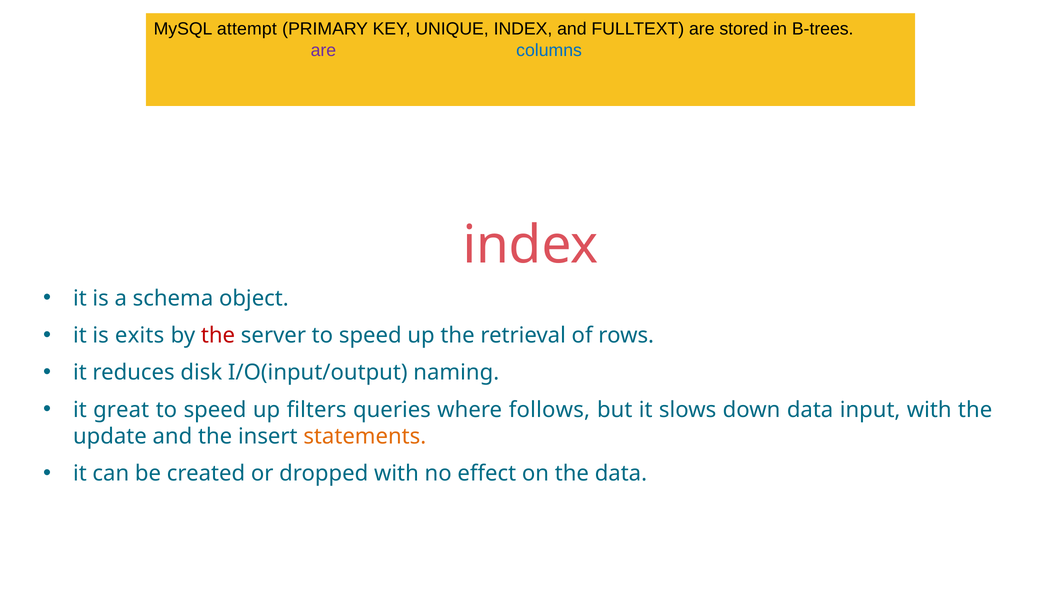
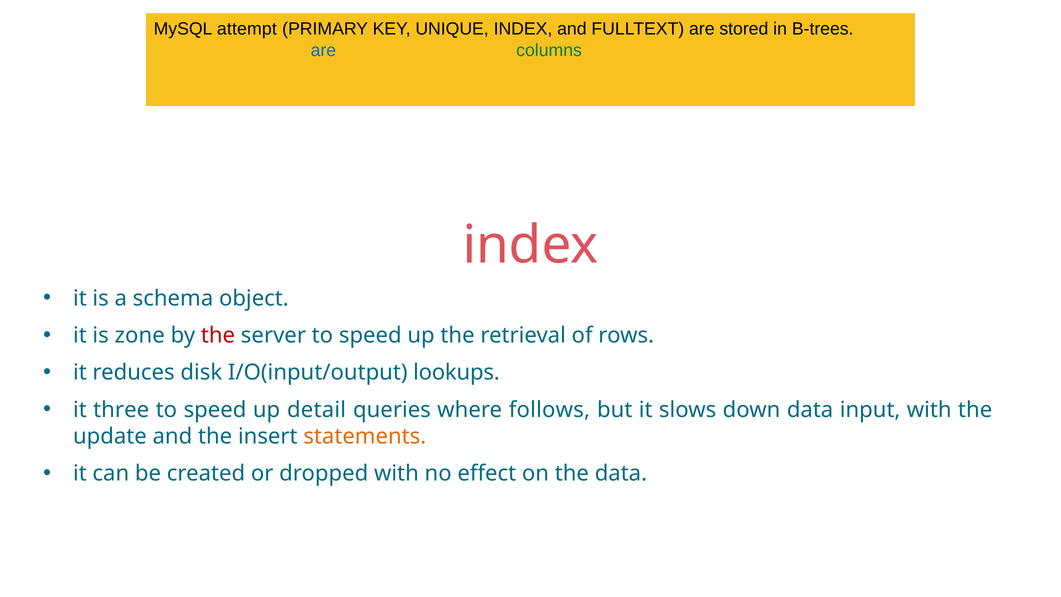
are colour: purple -> blue (323, 50)
columns colour: blue -> green (549, 50)
exits: exits -> zone (140, 335)
naming: naming -> lookups (456, 373)
great: great -> three (121, 410)
filters: filters -> detail (317, 410)
